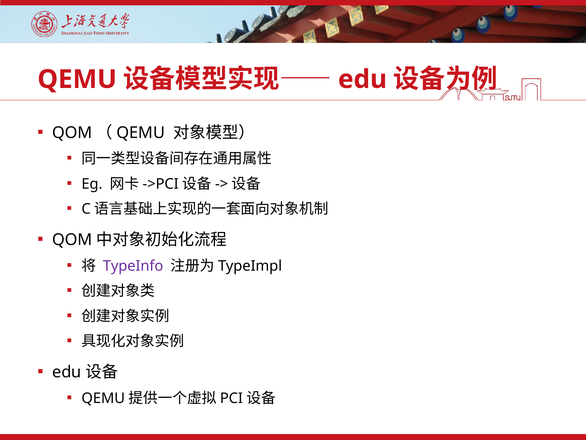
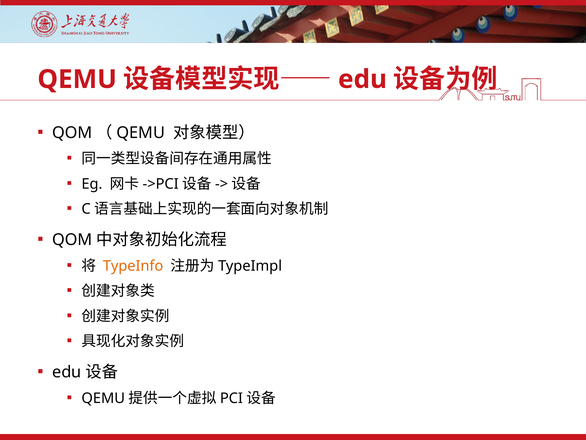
TypeInfo colour: purple -> orange (133, 266)
